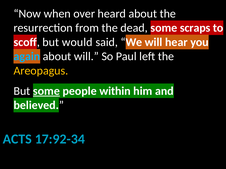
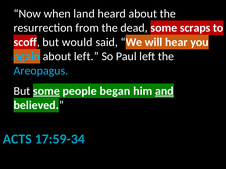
over: over -> land (84, 14)
about will: will -> left (86, 57)
Areopagus colour: yellow -> light blue (41, 71)
within: within -> began (115, 91)
and underline: none -> present (164, 91)
17:92-34: 17:92-34 -> 17:59-34 (60, 139)
